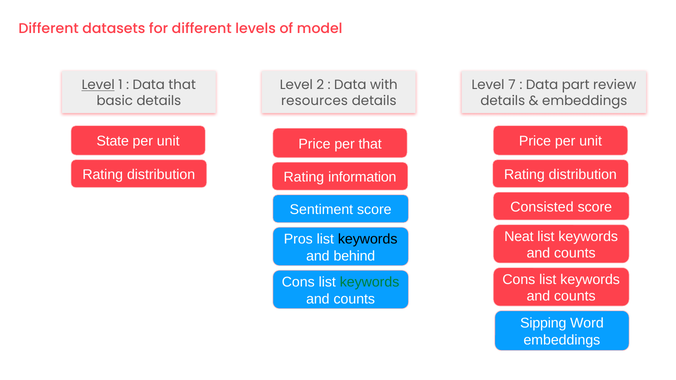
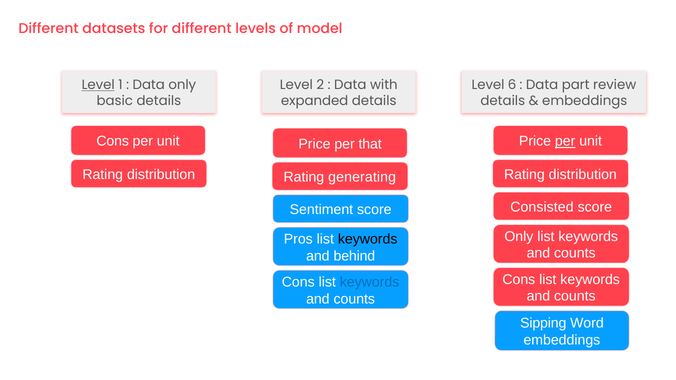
Data that: that -> only (182, 85)
7: 7 -> 6 (512, 85)
resources: resources -> expanded (315, 101)
State: State -> Cons (113, 141)
per underline: none -> present (565, 141)
information: information -> generating (362, 177)
Neat: Neat -> Only (519, 237)
keywords colour: green -> blue (370, 282)
